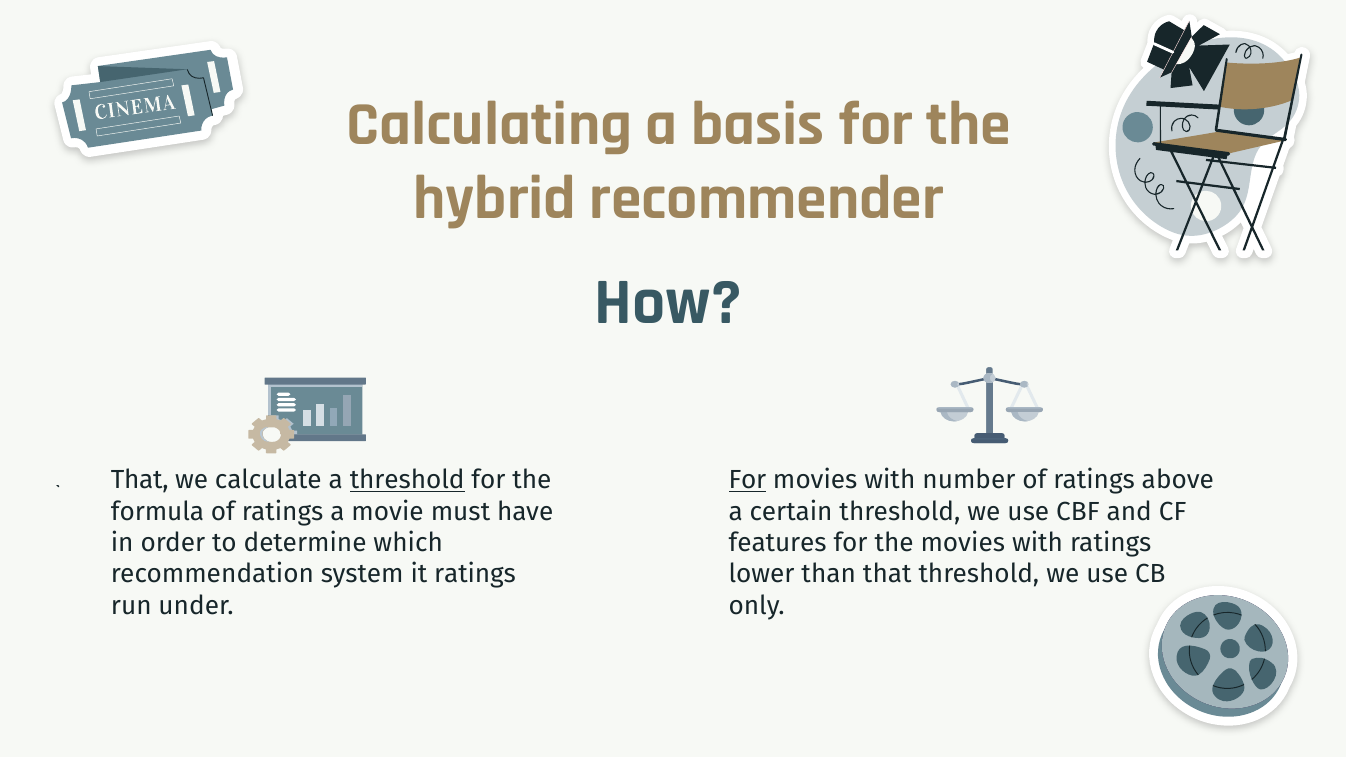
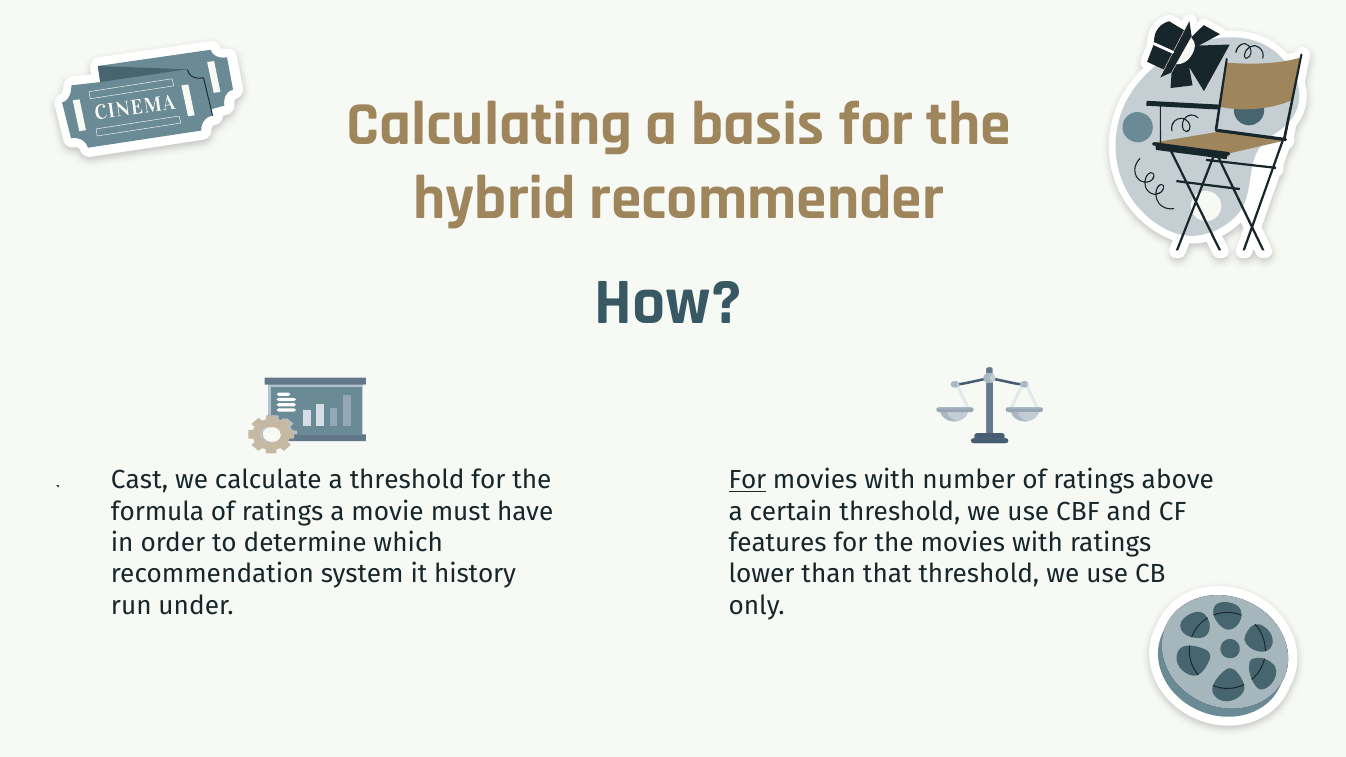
That: That -> Cast (140, 480)
threshold underline: present -> none (407, 480)
it ratings: ratings -> history (475, 574)
